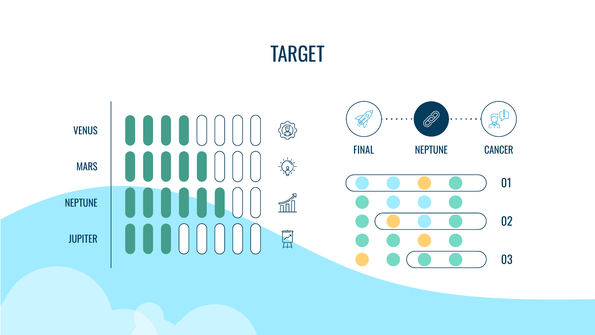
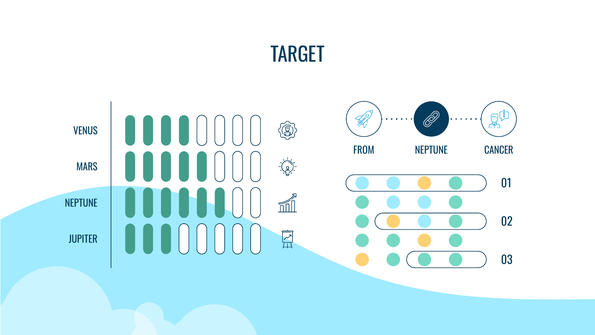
FINAL: FINAL -> FROM (364, 150)
